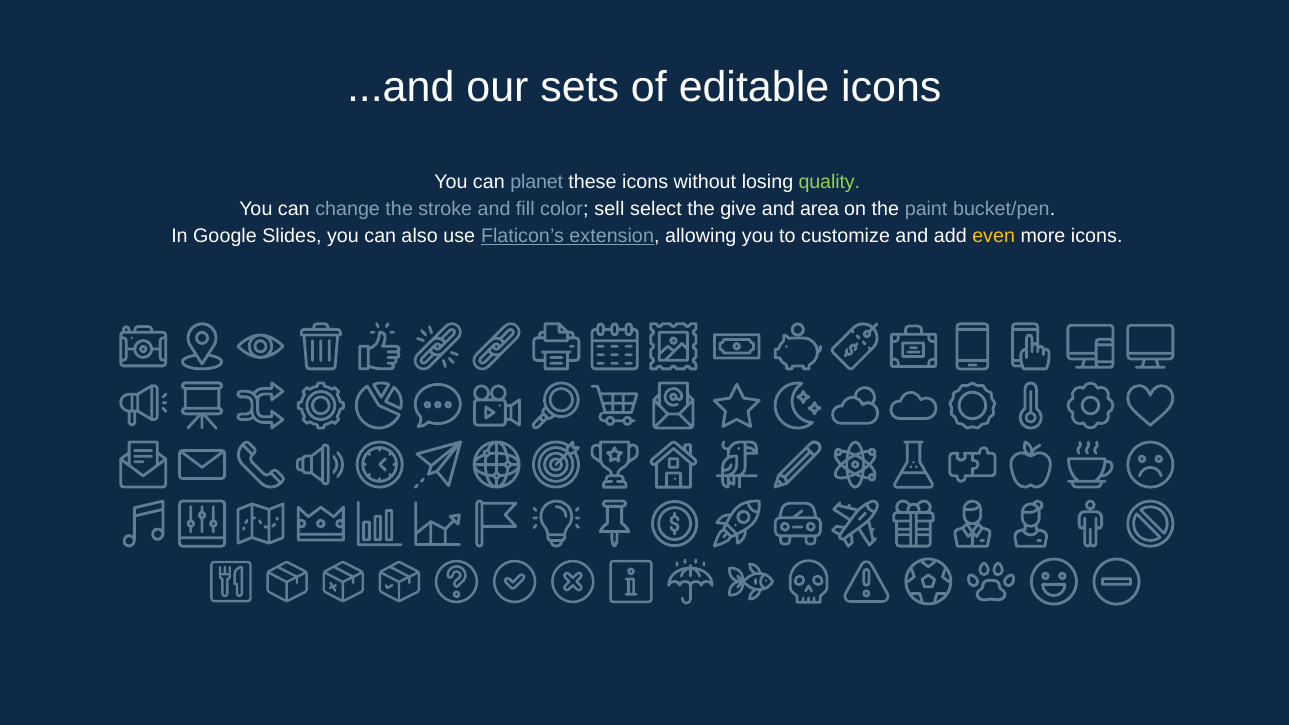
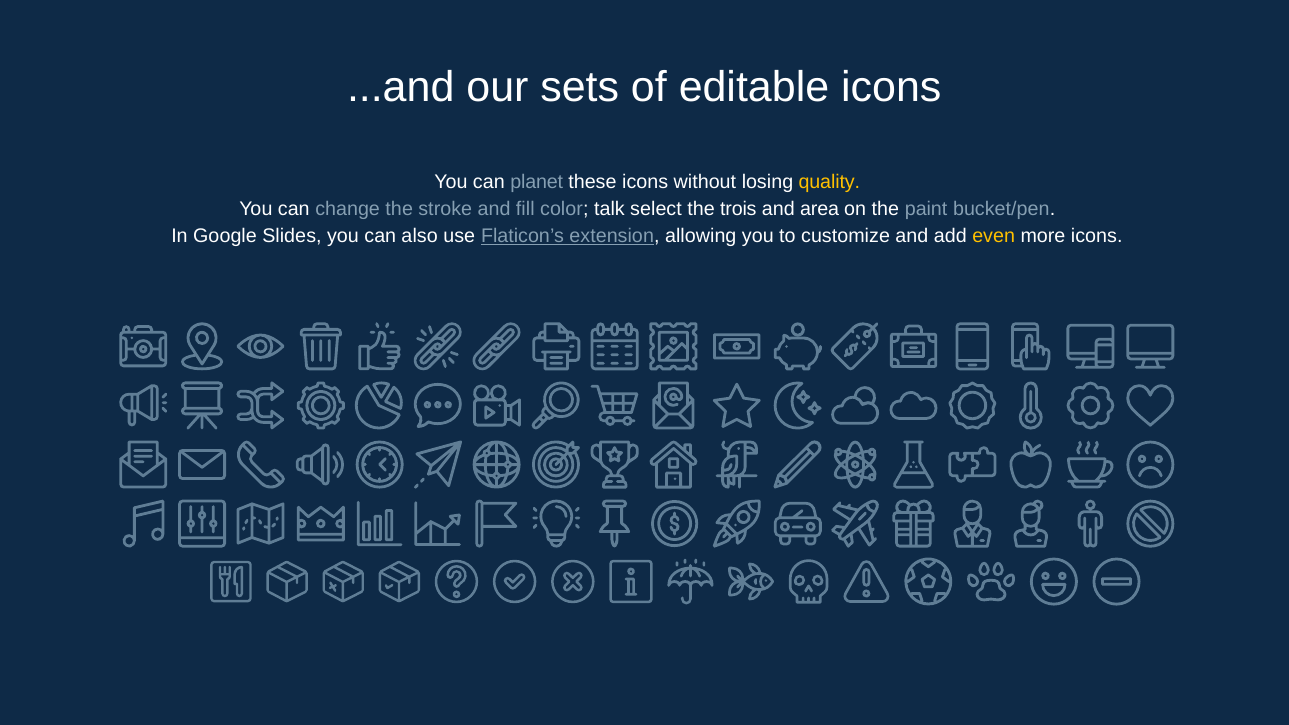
quality colour: light green -> yellow (829, 182)
sell: sell -> talk (609, 209)
give: give -> trois (738, 209)
